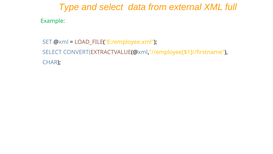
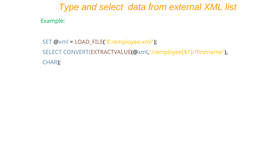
full: full -> list (231, 7)
